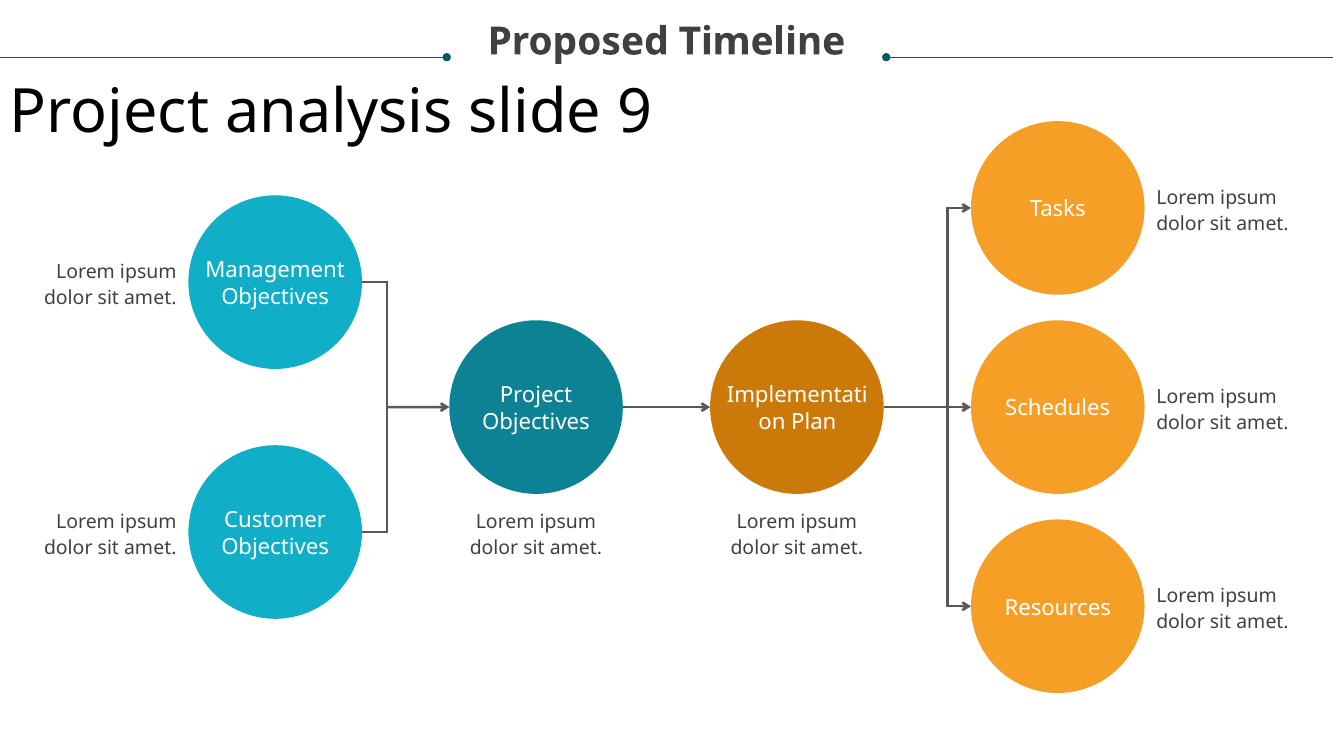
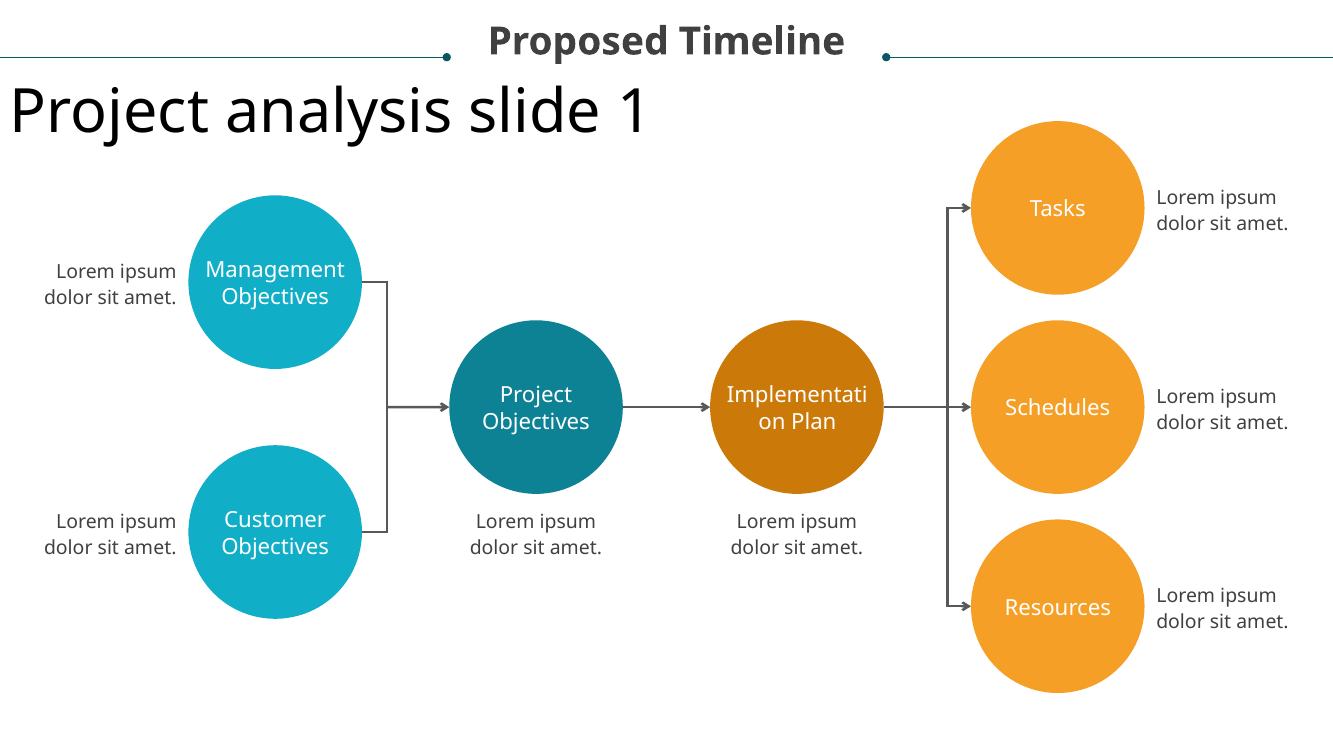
9: 9 -> 1 (635, 112)
